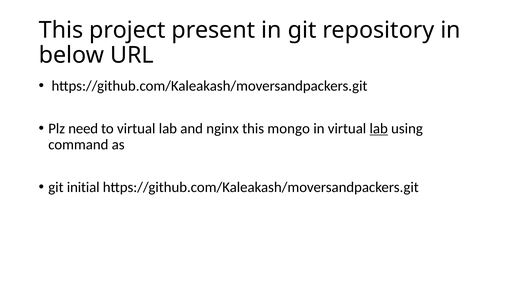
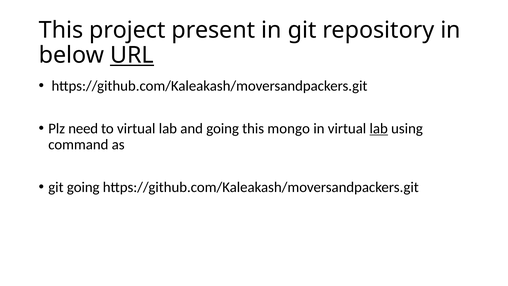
URL underline: none -> present (132, 55)
and nginx: nginx -> going (223, 128)
git initial: initial -> going (83, 187)
